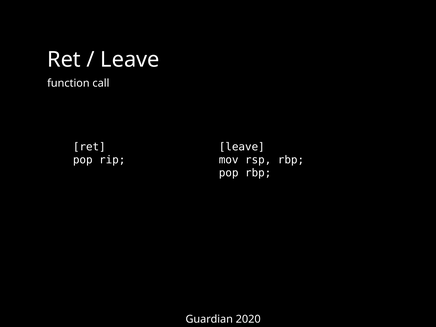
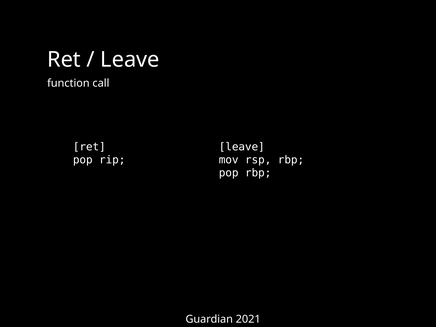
2020: 2020 -> 2021 (248, 319)
